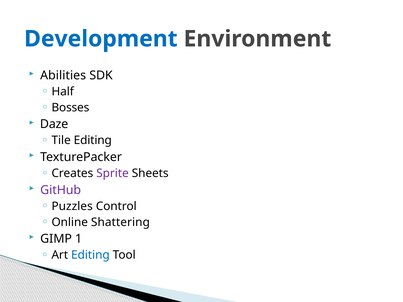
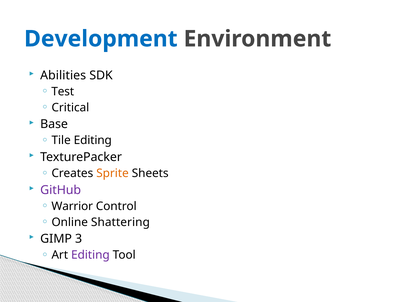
Half: Half -> Test (63, 92)
Bosses: Bosses -> Critical (70, 108)
Daze: Daze -> Base (54, 124)
Sprite colour: purple -> orange (113, 173)
Puzzles: Puzzles -> Warrior (72, 206)
1: 1 -> 3 (79, 239)
Editing colour: blue -> purple (90, 255)
